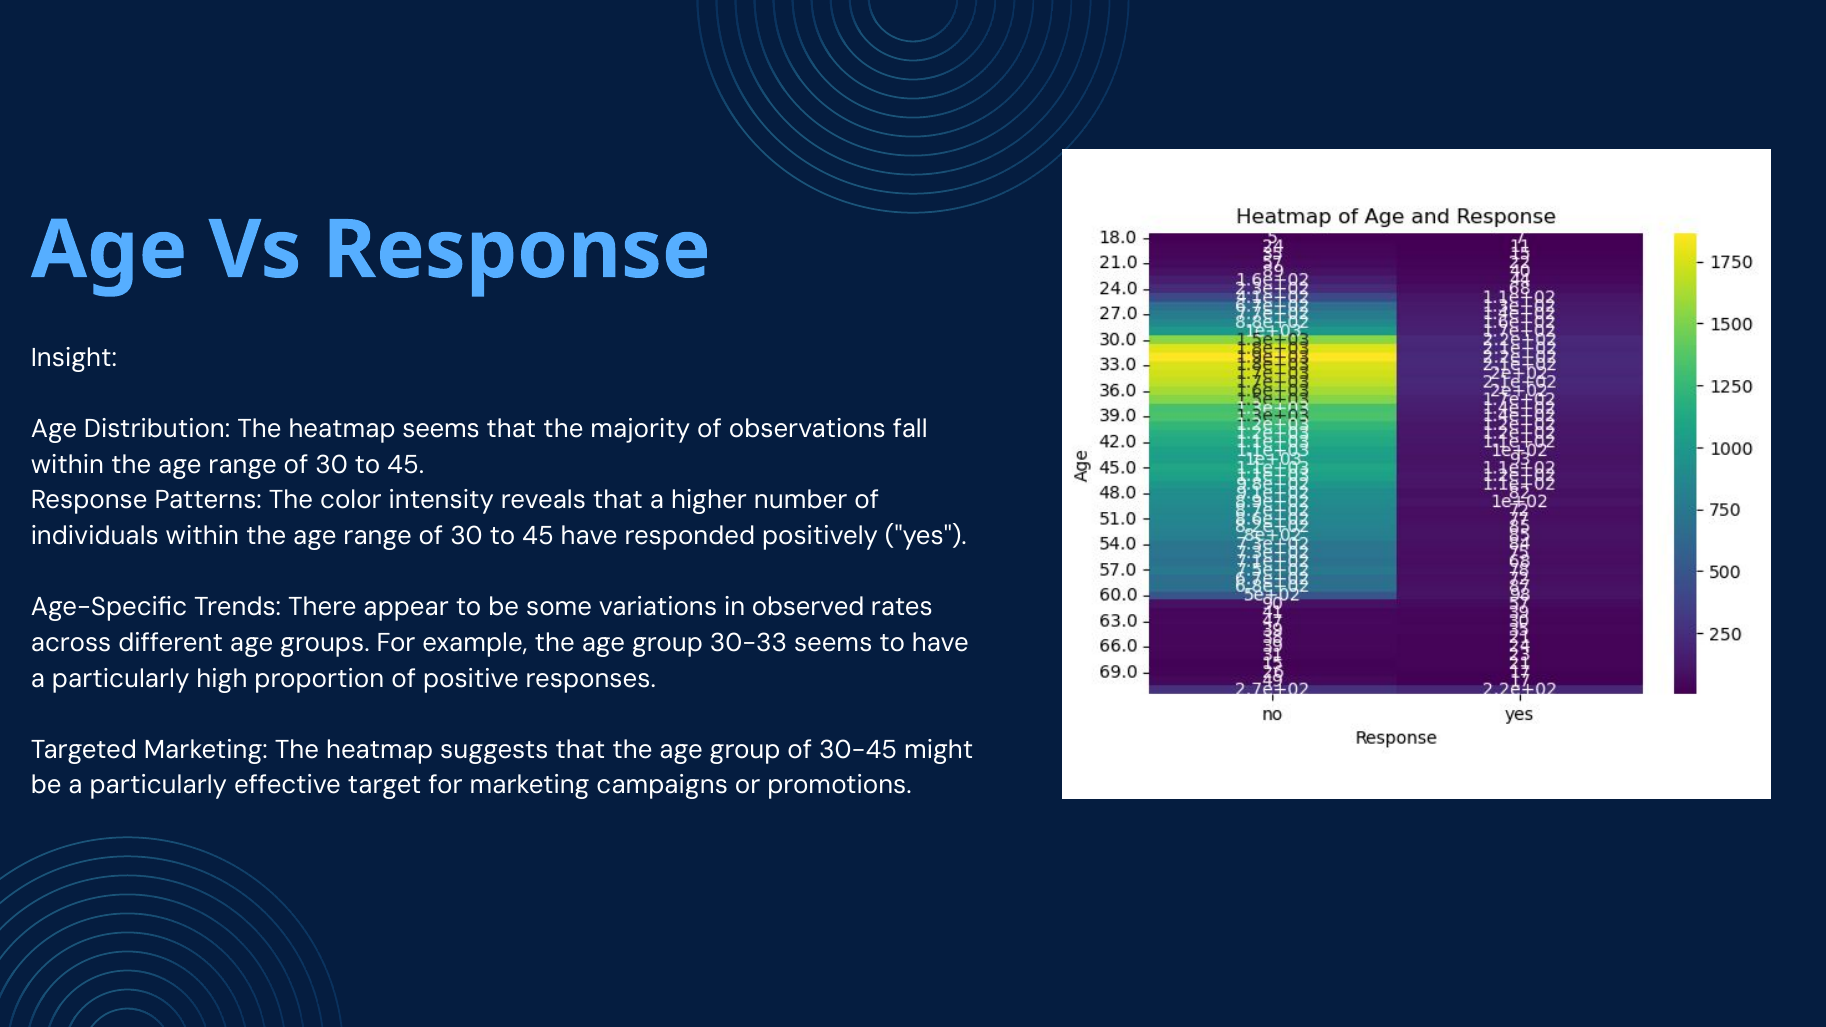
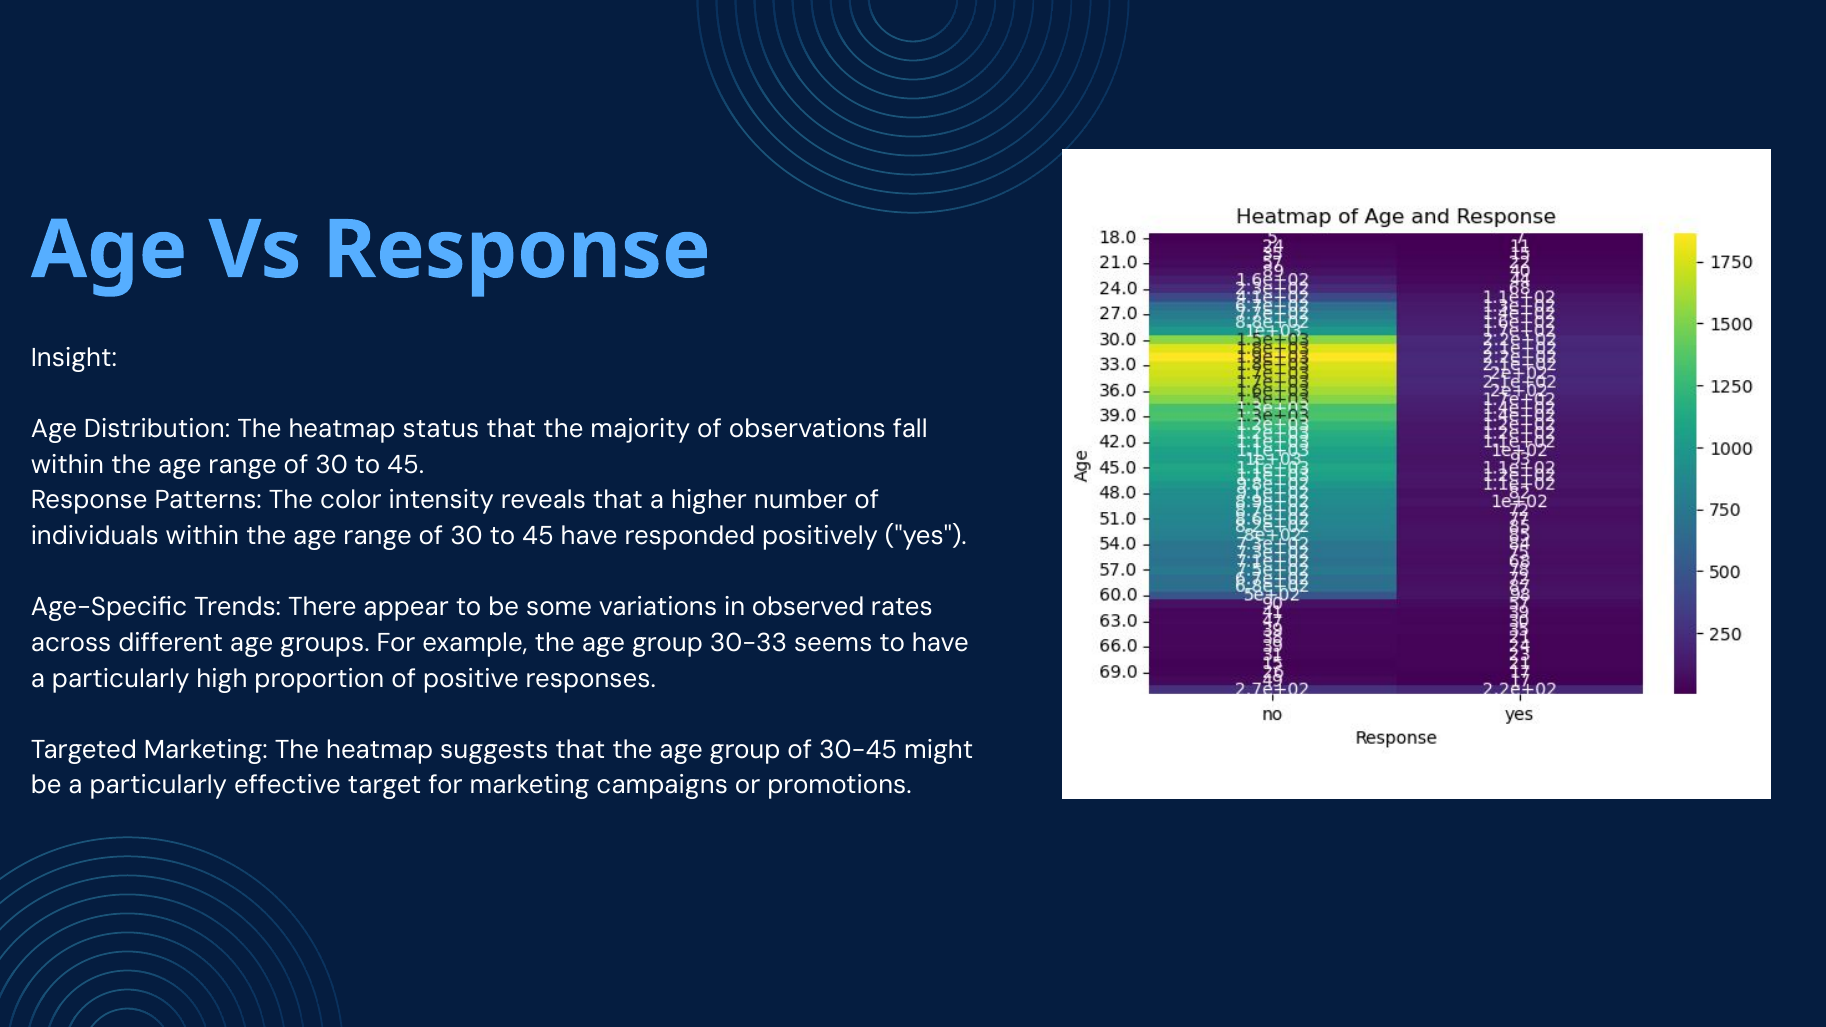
heatmap seems: seems -> status (441, 429)
